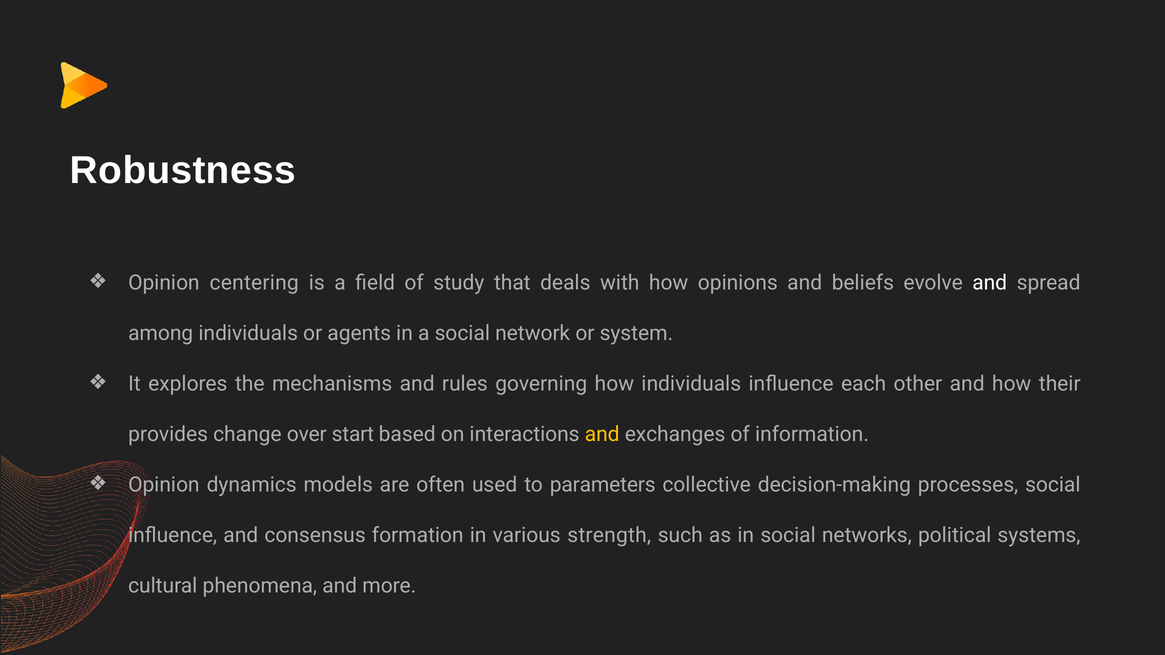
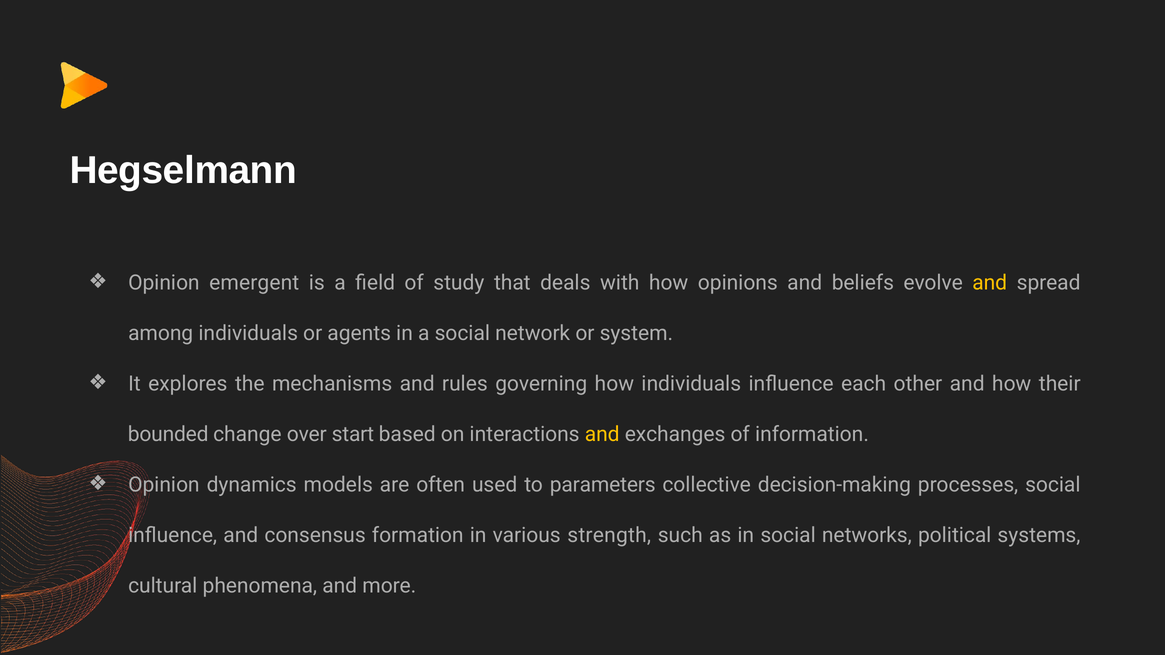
Robustness: Robustness -> Hegselmann (183, 170)
centering: centering -> emergent (254, 283)
and colour: white -> yellow (990, 283)
provides: provides -> bounded (168, 435)
